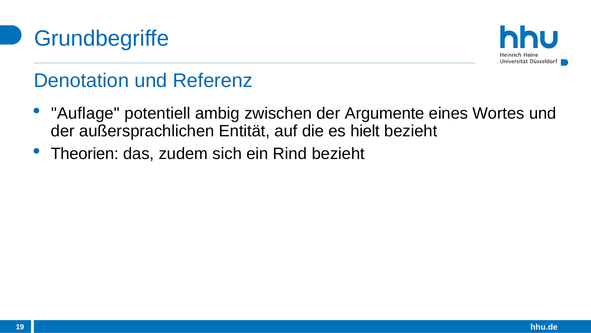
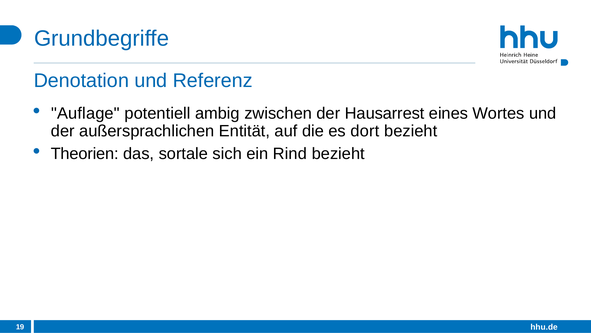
Argumente: Argumente -> Hausarrest (385, 113)
hielt: hielt -> dort (365, 131)
zudem: zudem -> sortale (183, 154)
